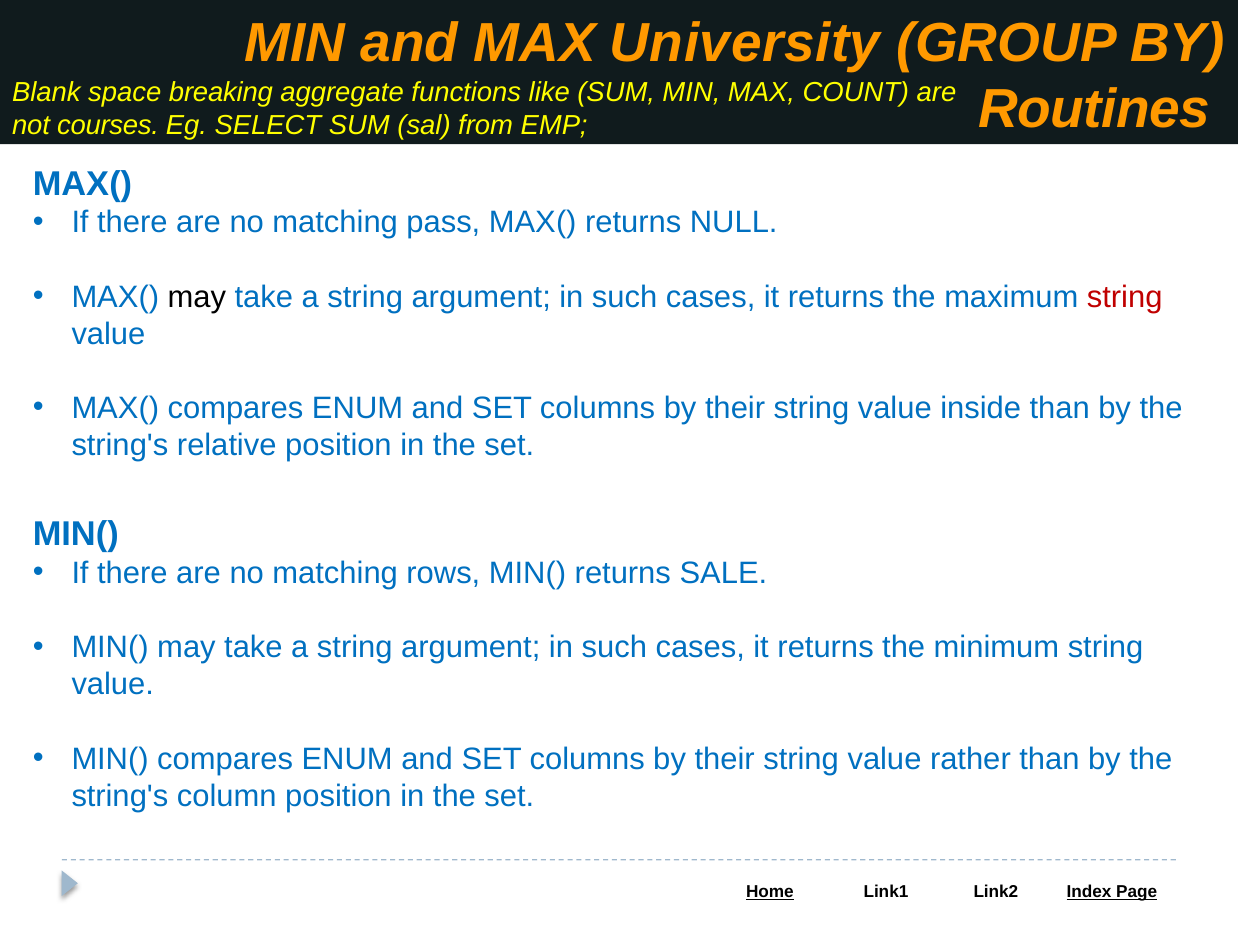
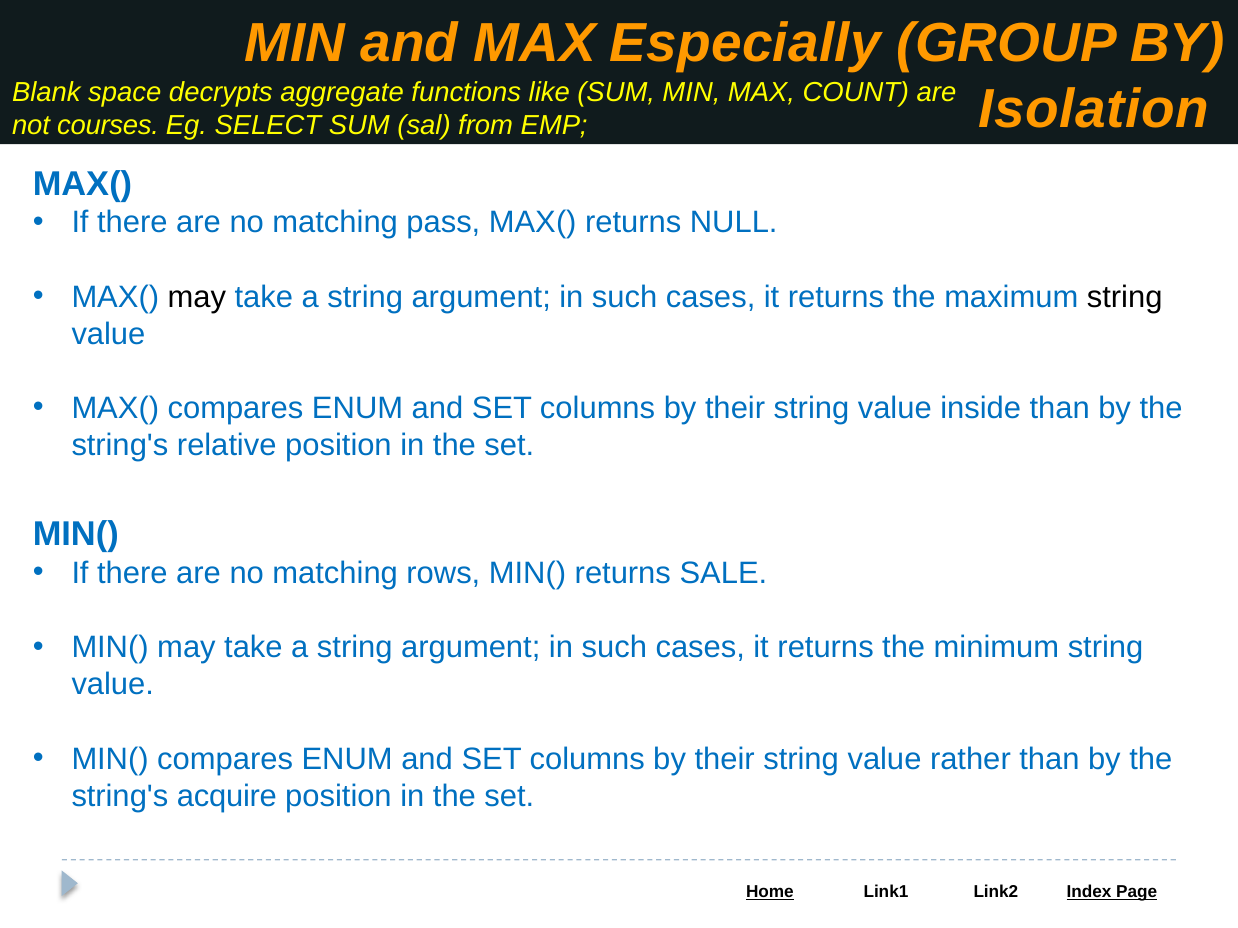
University: University -> Especially (745, 43)
breaking: breaking -> decrypts (221, 92)
Routines: Routines -> Isolation (1094, 109)
string colour: red -> black (1125, 297)
column: column -> acquire (227, 796)
